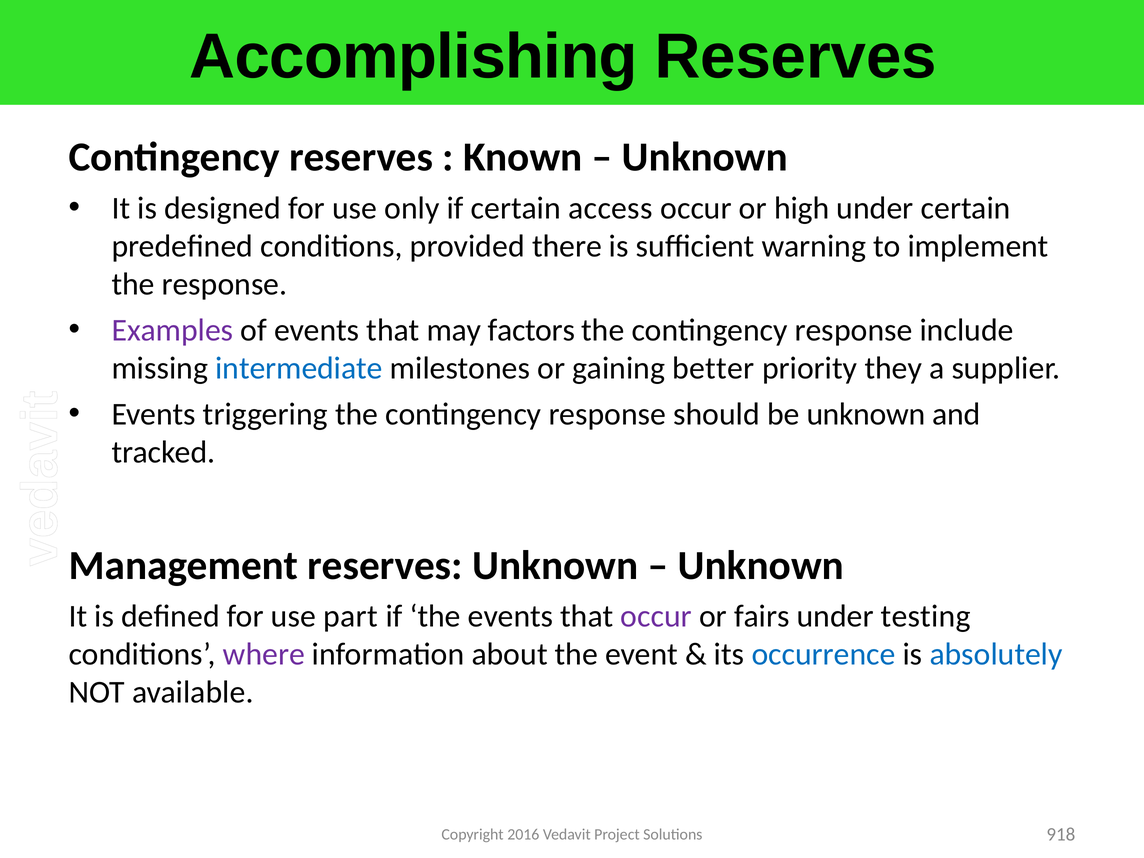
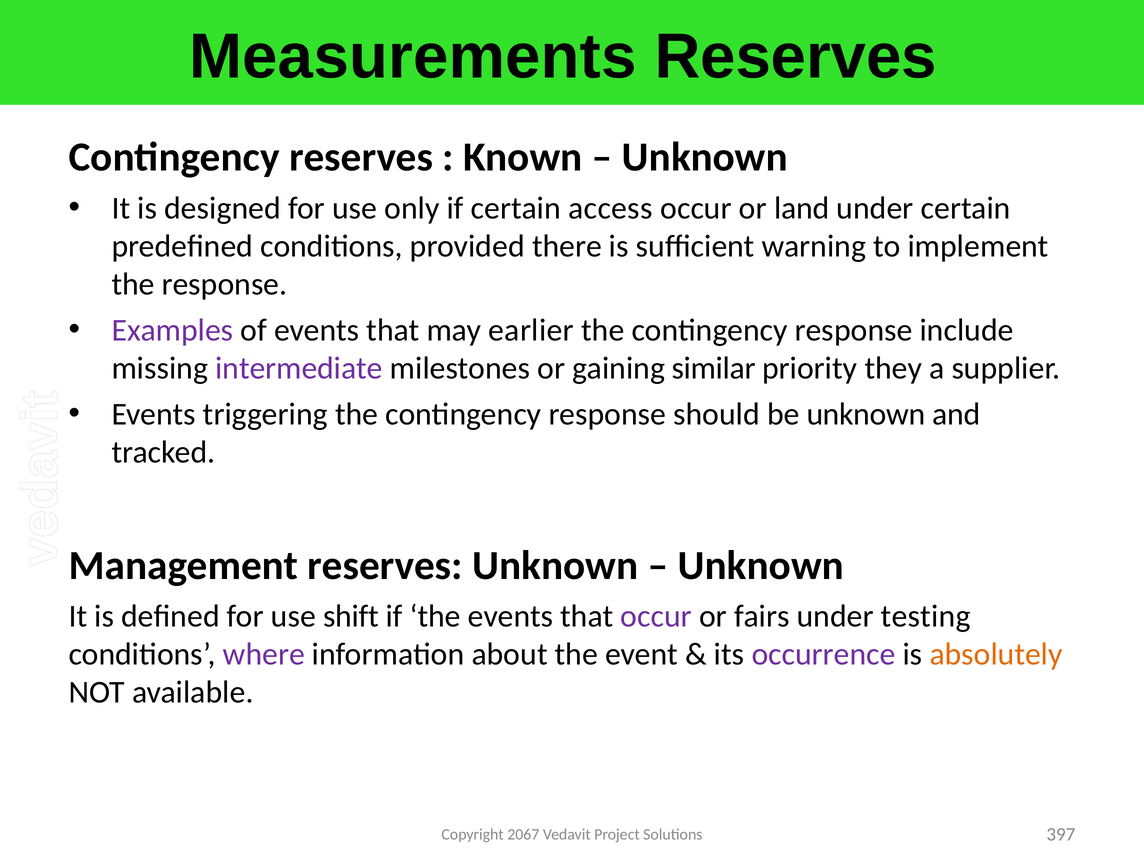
Accomplishing: Accomplishing -> Measurements (413, 57)
high: high -> land (802, 208)
factors: factors -> earlier (531, 330)
intermediate colour: blue -> purple (299, 368)
better: better -> similar (714, 368)
part: part -> shift (351, 616)
occurrence colour: blue -> purple (824, 654)
absolutely colour: blue -> orange (996, 654)
2016: 2016 -> 2067 (523, 835)
918: 918 -> 397 (1061, 835)
